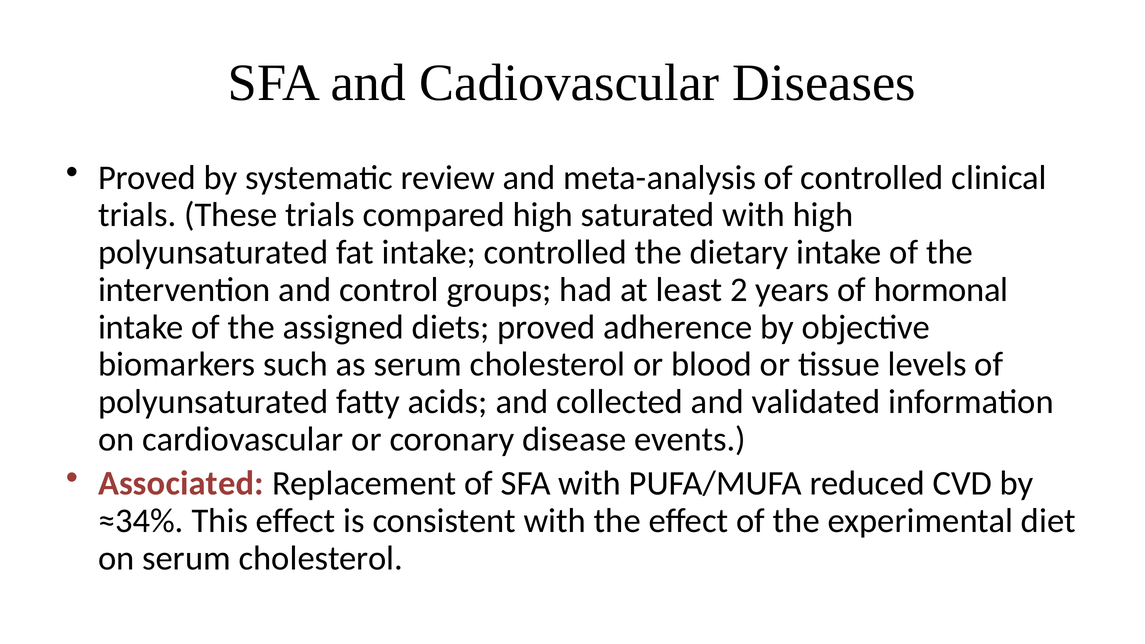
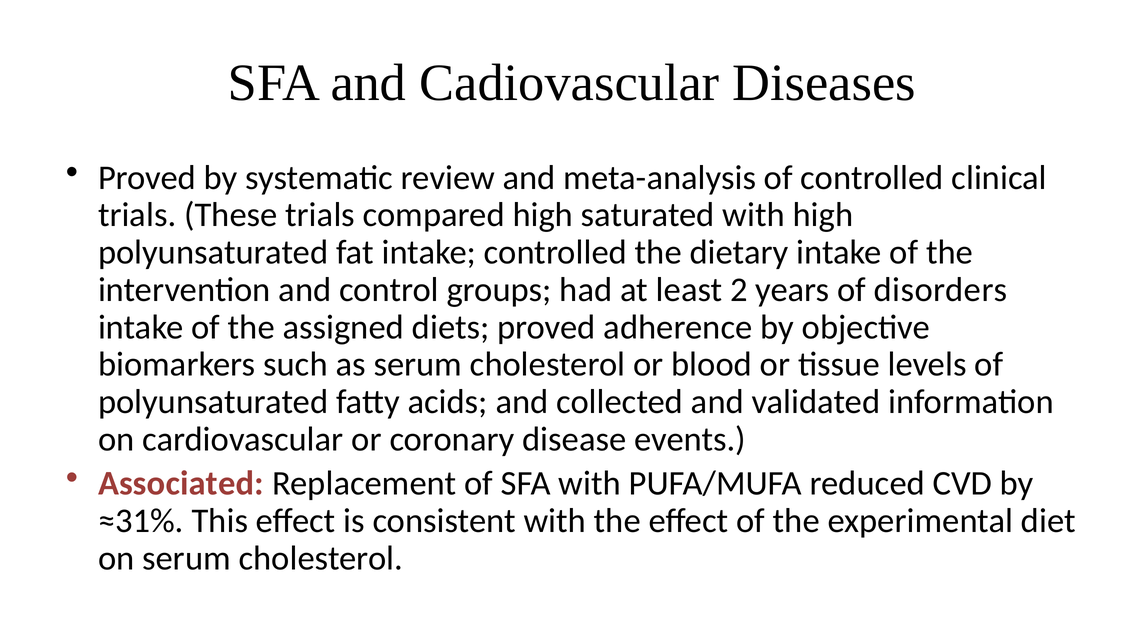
hormonal: hormonal -> disorders (941, 290)
≈34%: ≈34% -> ≈31% (141, 521)
